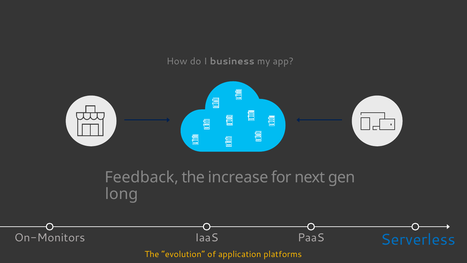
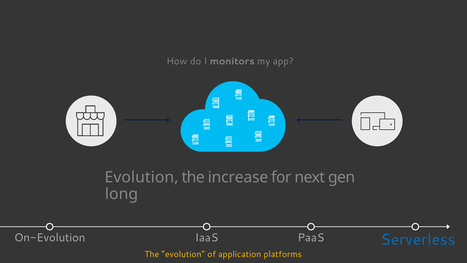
business: business -> monitors (232, 61)
Feedback: Feedback -> Evolution (142, 177)
On-Monitors: On-Monitors -> On-Evolution (50, 237)
